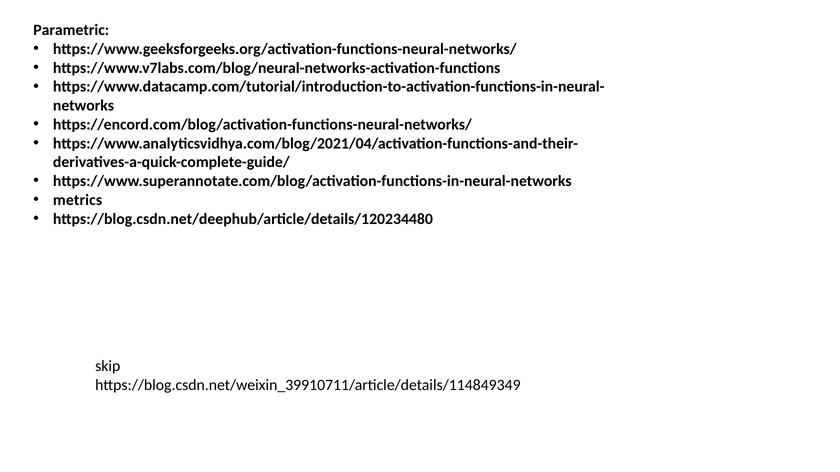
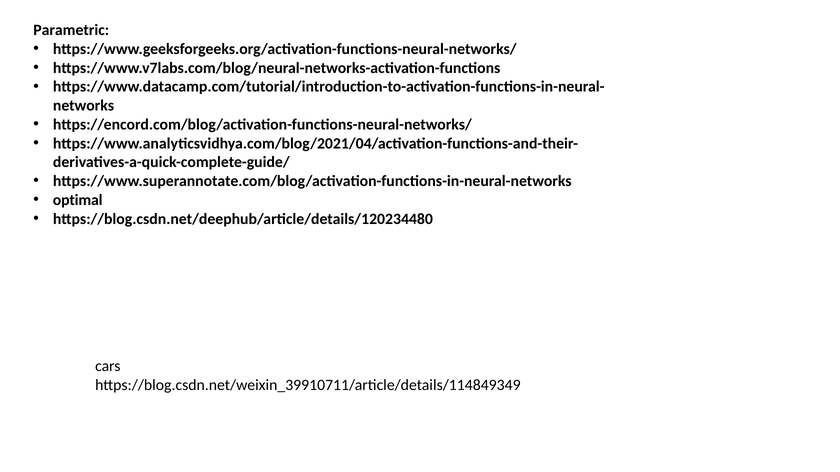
metrics: metrics -> optimal (78, 200)
skip: skip -> cars (108, 367)
